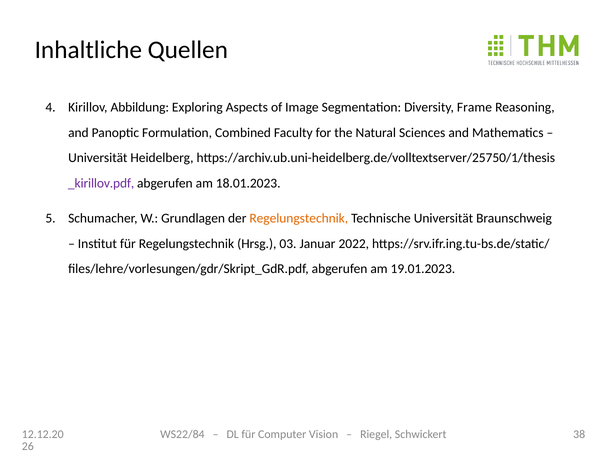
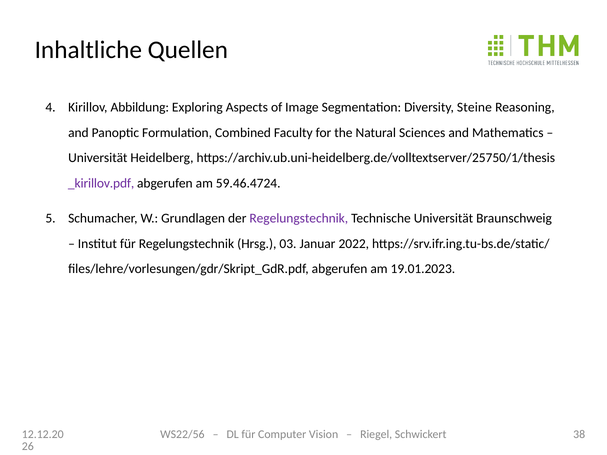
Frame: Frame -> Steine (474, 107)
18.01.2023: 18.01.2023 -> 59.46.4724 (248, 183)
Regelungstechnik colour: orange -> purple (299, 219)
WS22/84: WS22/84 -> WS22/56 (182, 435)
